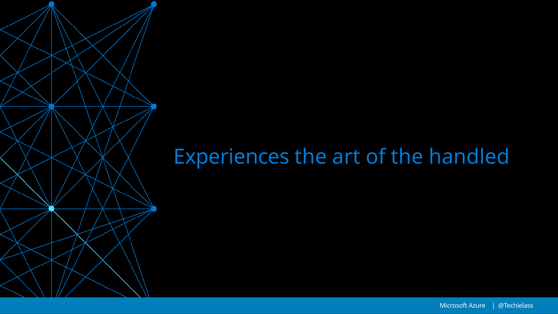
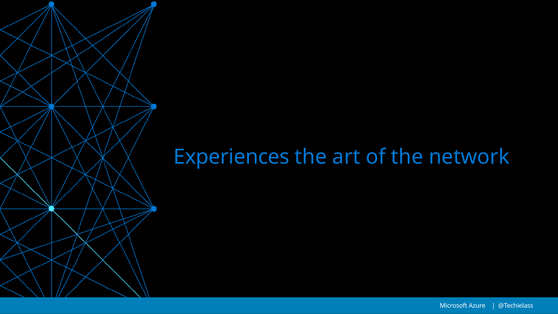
handled: handled -> network (469, 157)
